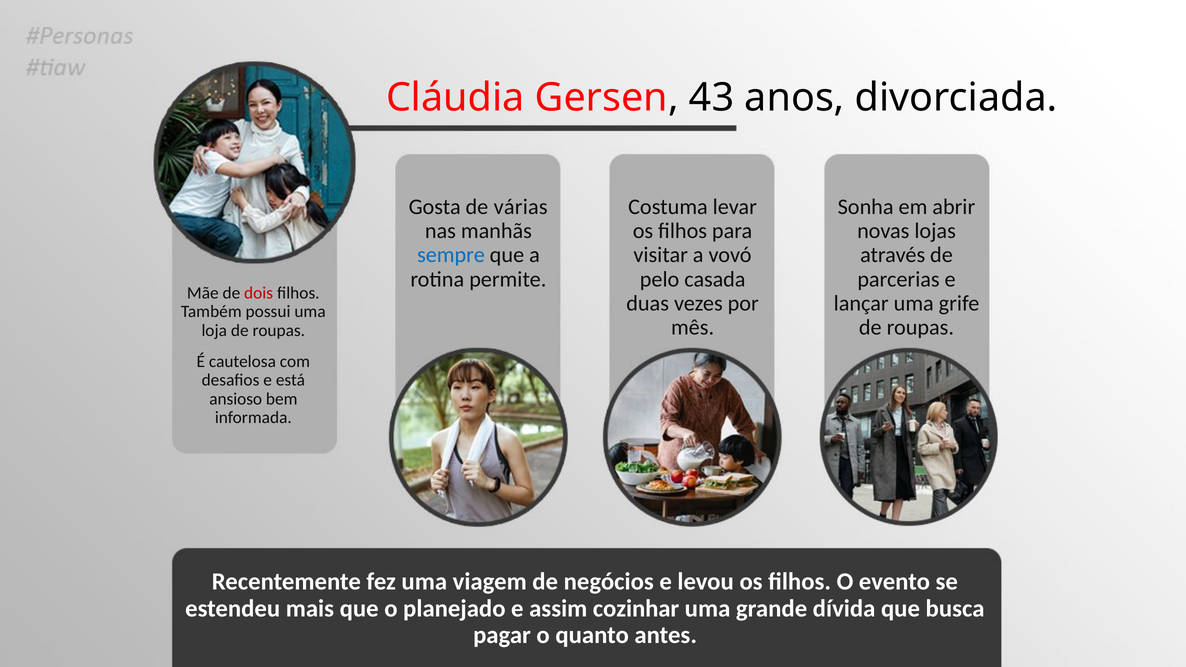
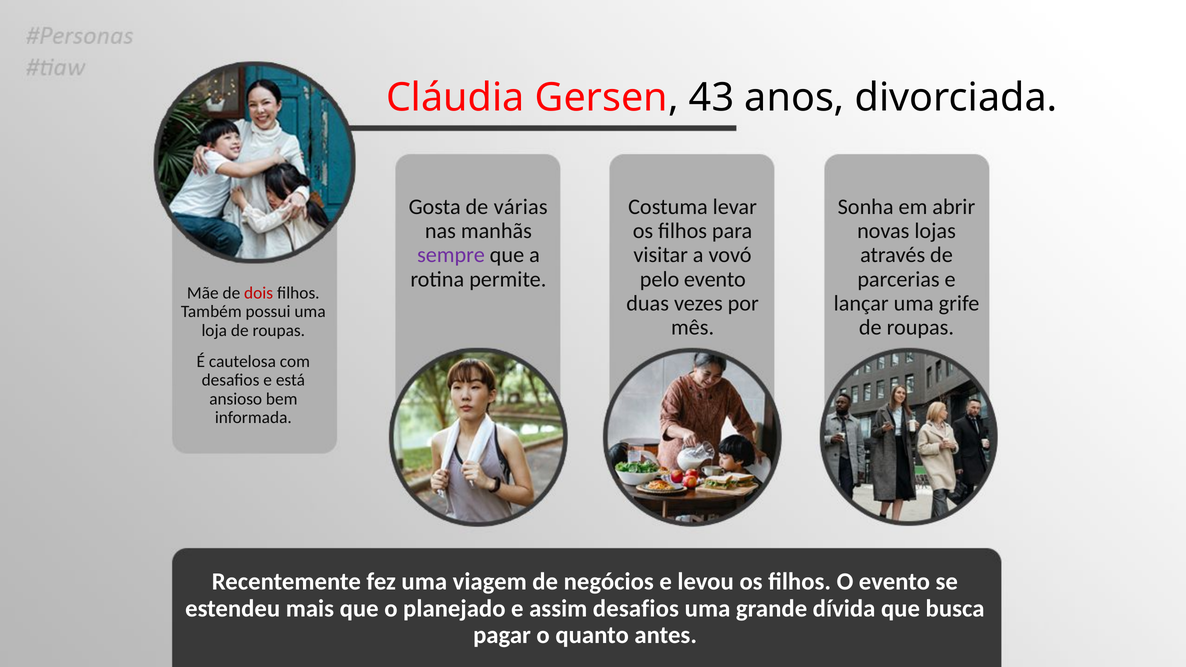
sempre colour: blue -> purple (451, 255)
pelo casada: casada -> evento (715, 279)
assim cozinhar: cozinhar -> desafios (636, 609)
